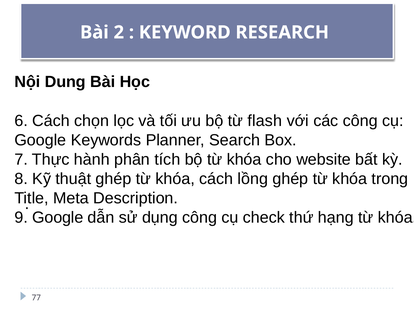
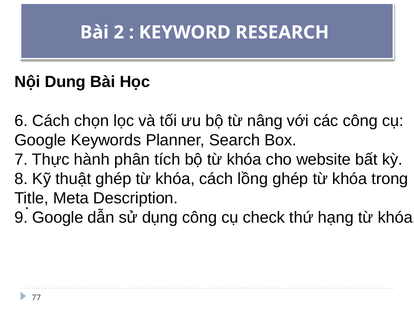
flash: flash -> nâng (265, 120)
